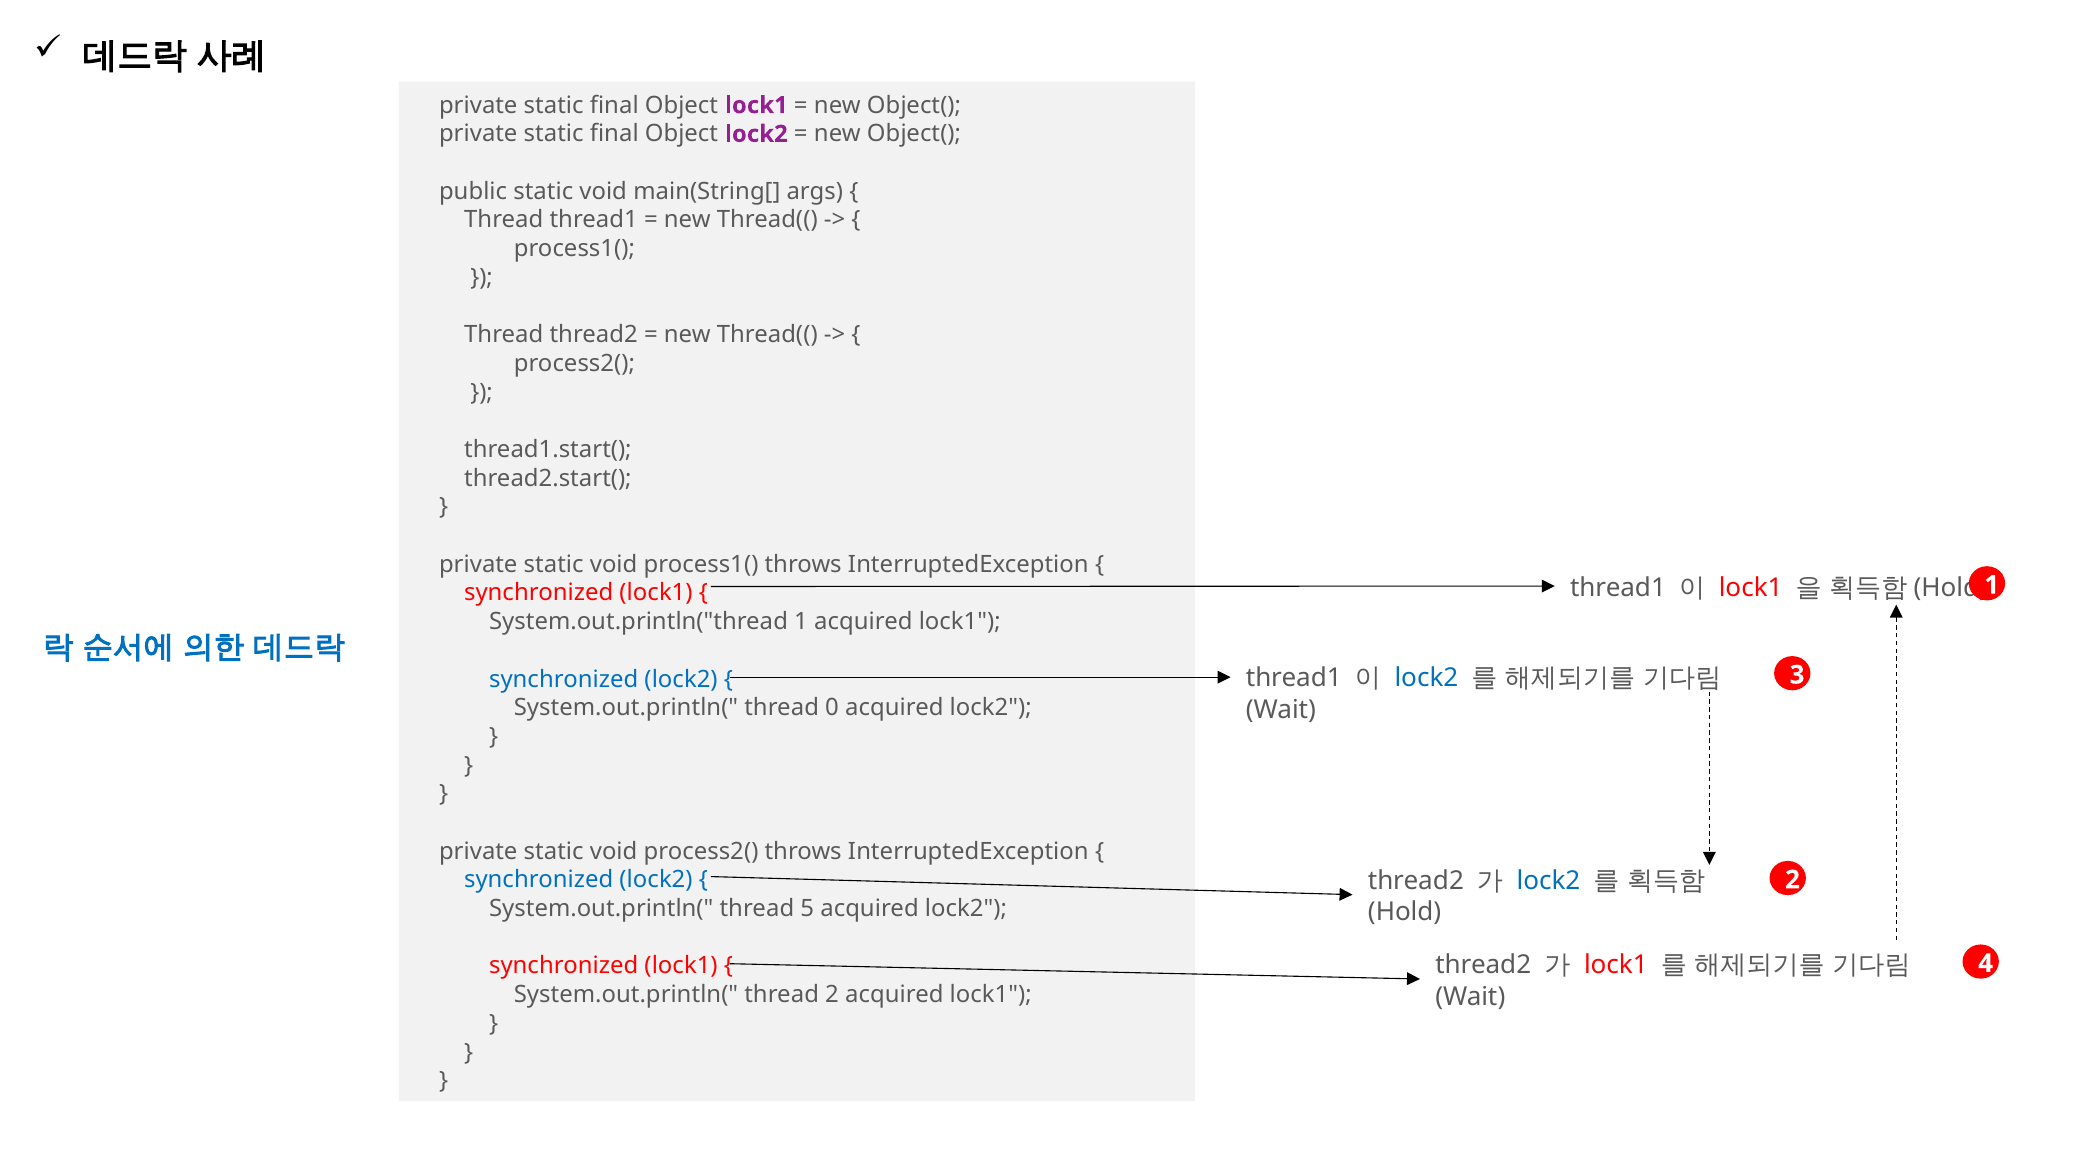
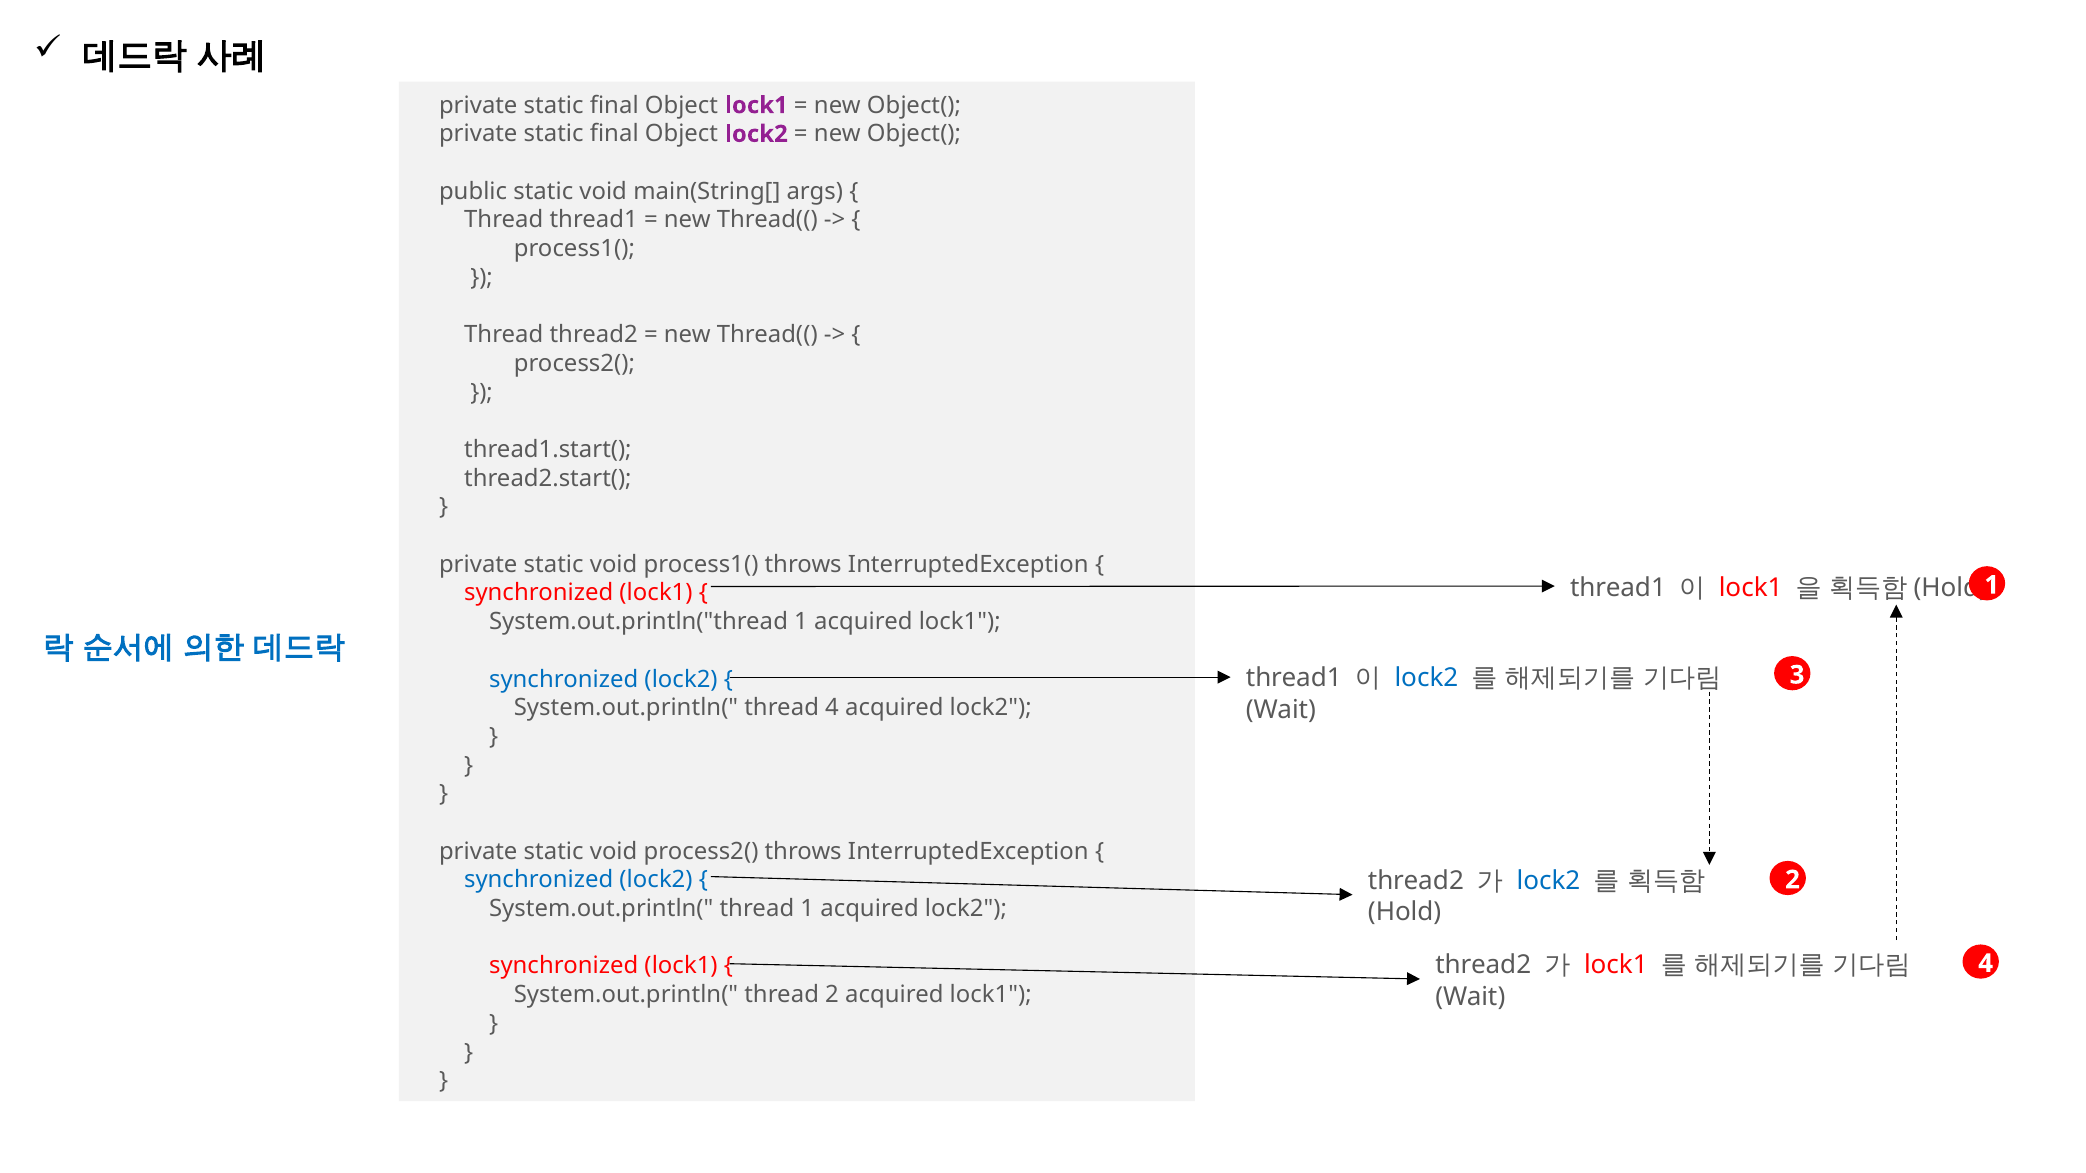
thread 0: 0 -> 4 (832, 708)
thread 5: 5 -> 1 (807, 909)
